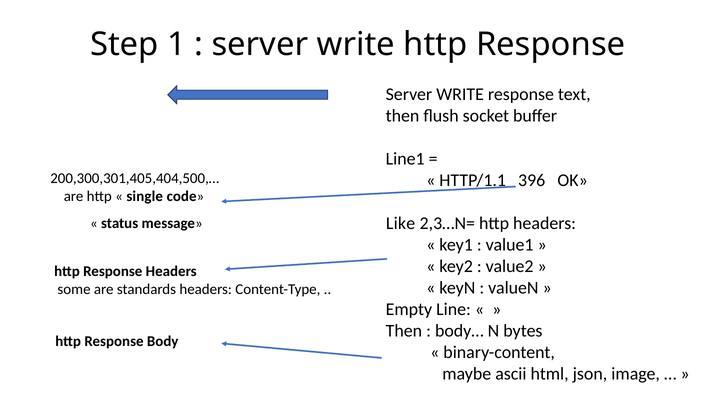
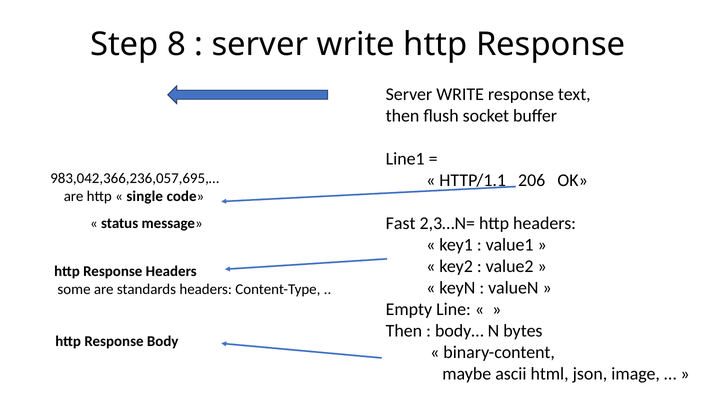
1: 1 -> 8 (177, 44)
200,300,301,405,404,500,…: 200,300,301,405,404,500,… -> 983,042,366,236,057,695,… (135, 178)
396: 396 -> 206 (532, 180)
Like: Like -> Fast (401, 223)
